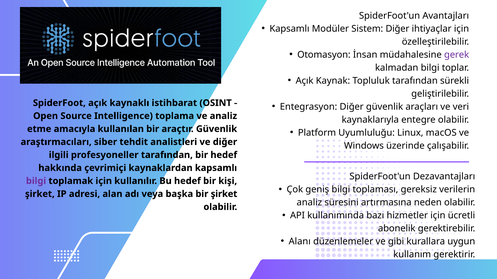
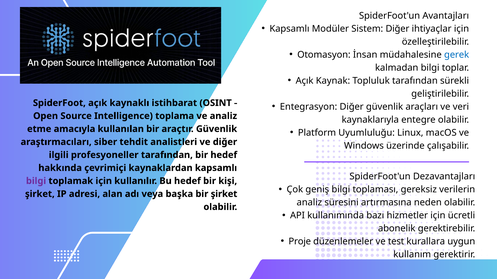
gerek colour: purple -> blue (457, 55)
Alanı: Alanı -> Proje (300, 242)
gibi: gibi -> test (396, 242)
